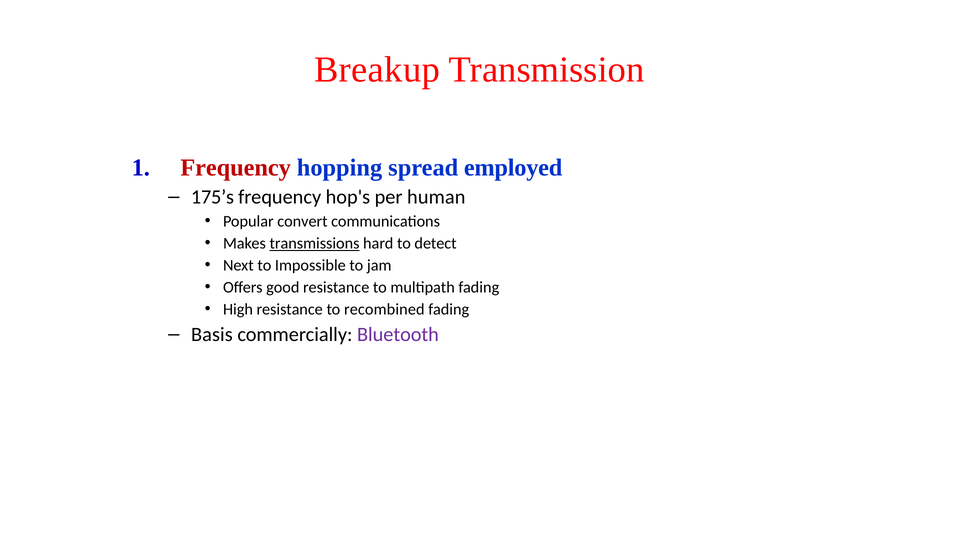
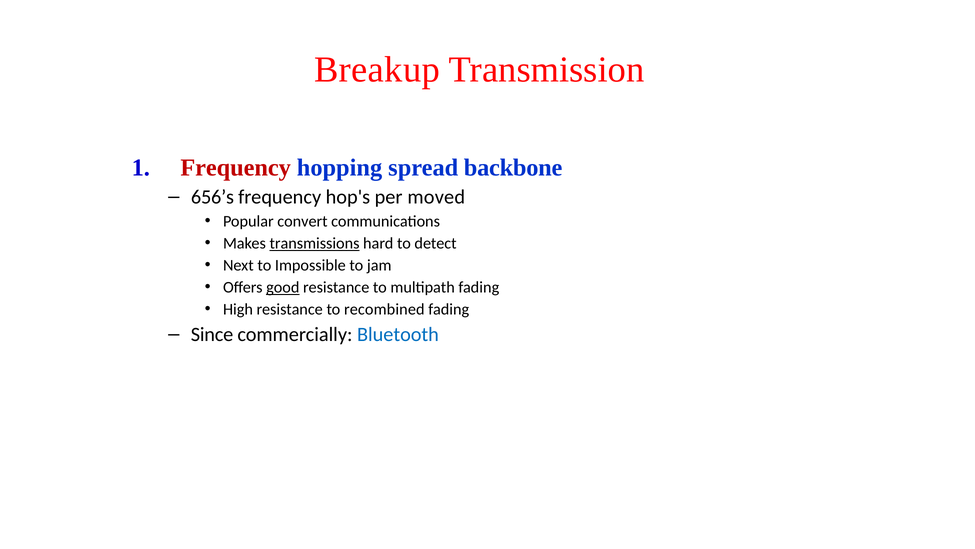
employed: employed -> backbone (513, 167)
175’s: 175’s -> 656’s (212, 197)
human: human -> moved (436, 197)
good underline: none -> present (283, 287)
Basis: Basis -> Since (212, 334)
Bluetooth colour: purple -> blue (398, 334)
